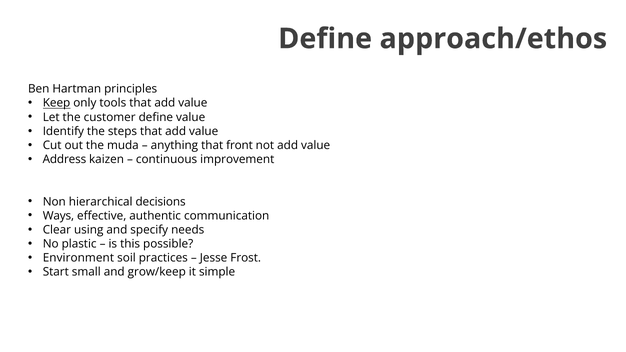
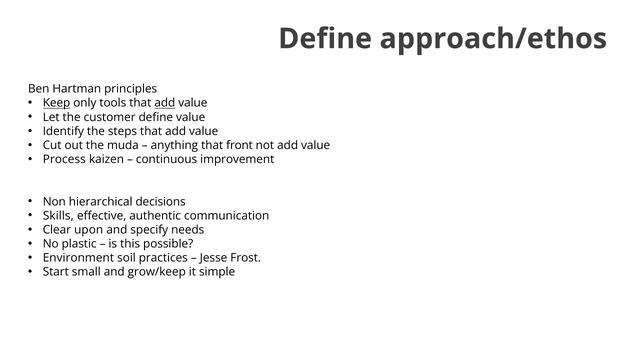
add underline: none -> present (165, 103)
Address: Address -> Process (64, 159)
Ways: Ways -> Skills (58, 216)
using: using -> upon (89, 230)
